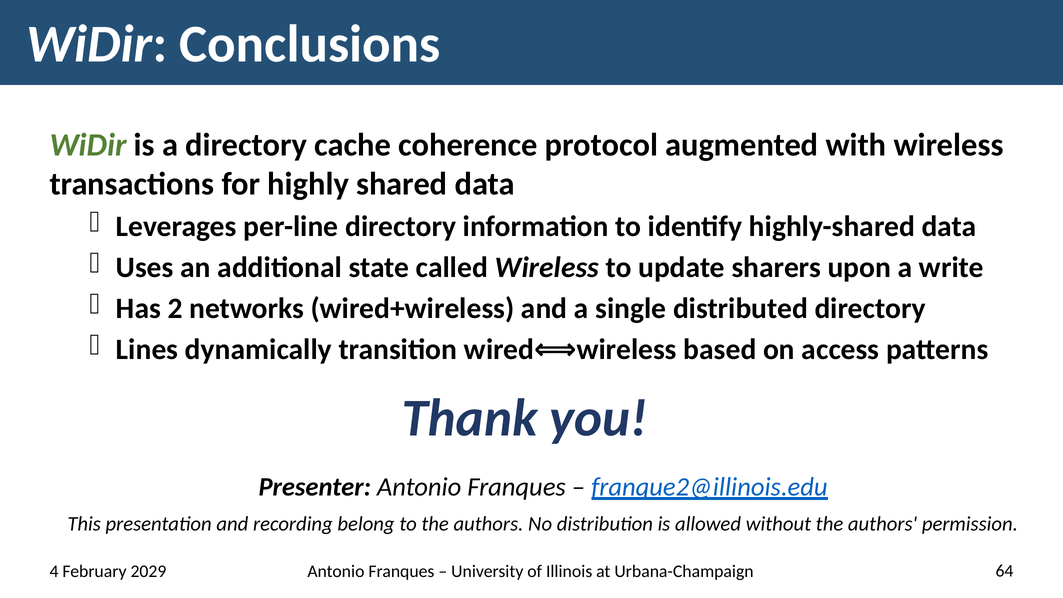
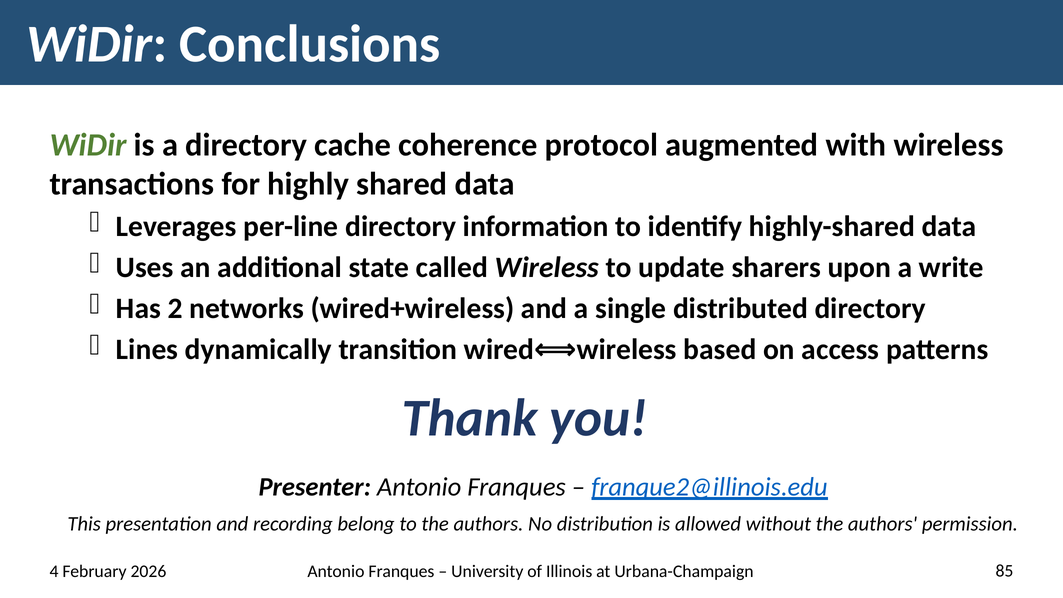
2029: 2029 -> 2026 (148, 571)
64: 64 -> 85 (1004, 571)
